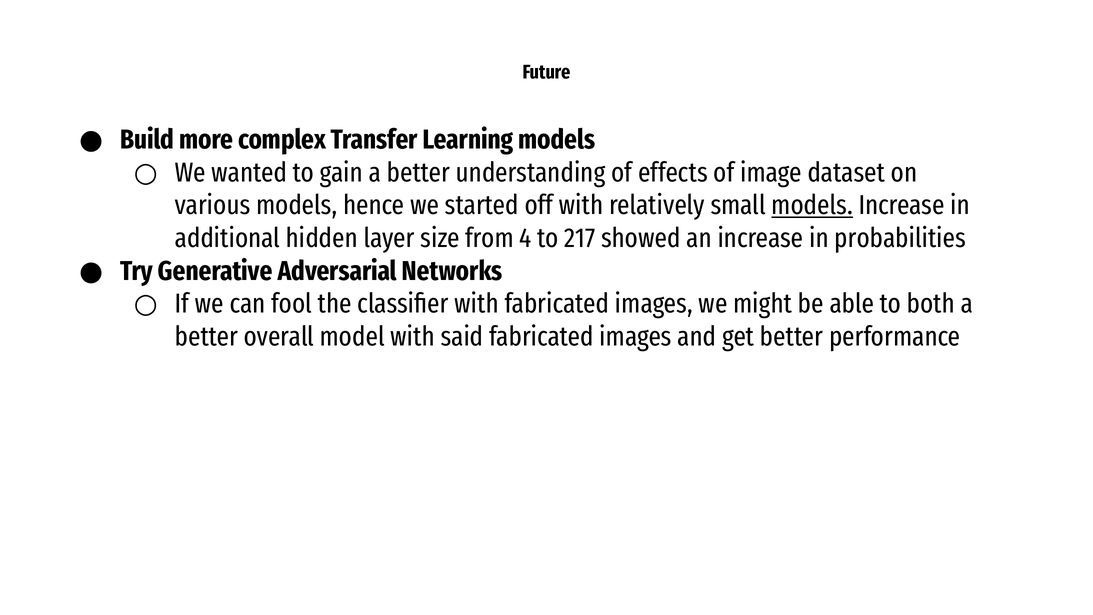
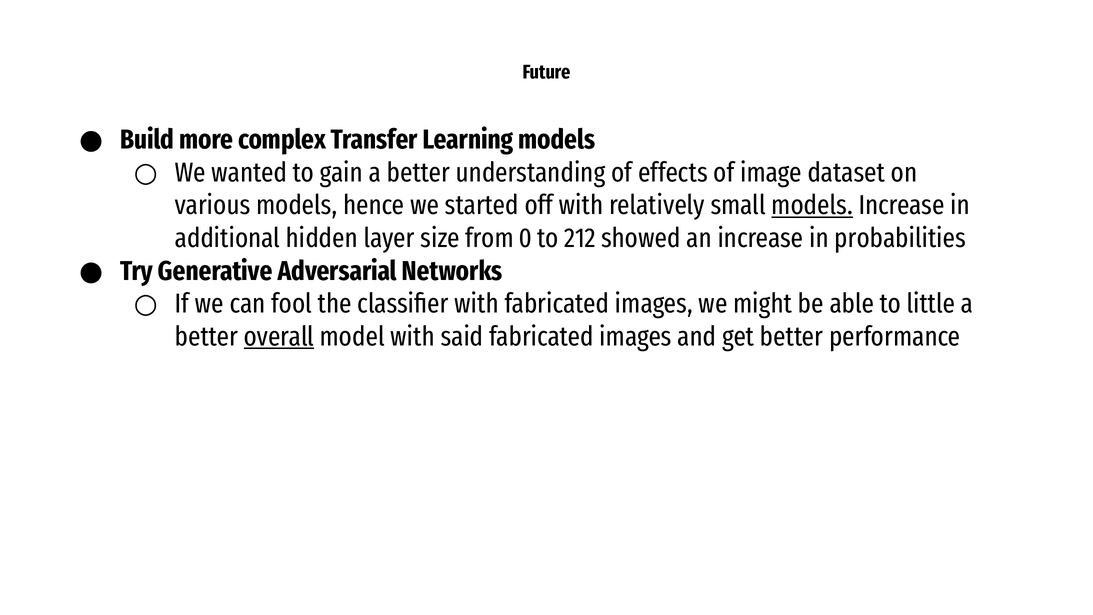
4: 4 -> 0 (526, 238)
217: 217 -> 212 (580, 238)
both: both -> little (931, 304)
overall underline: none -> present (279, 337)
